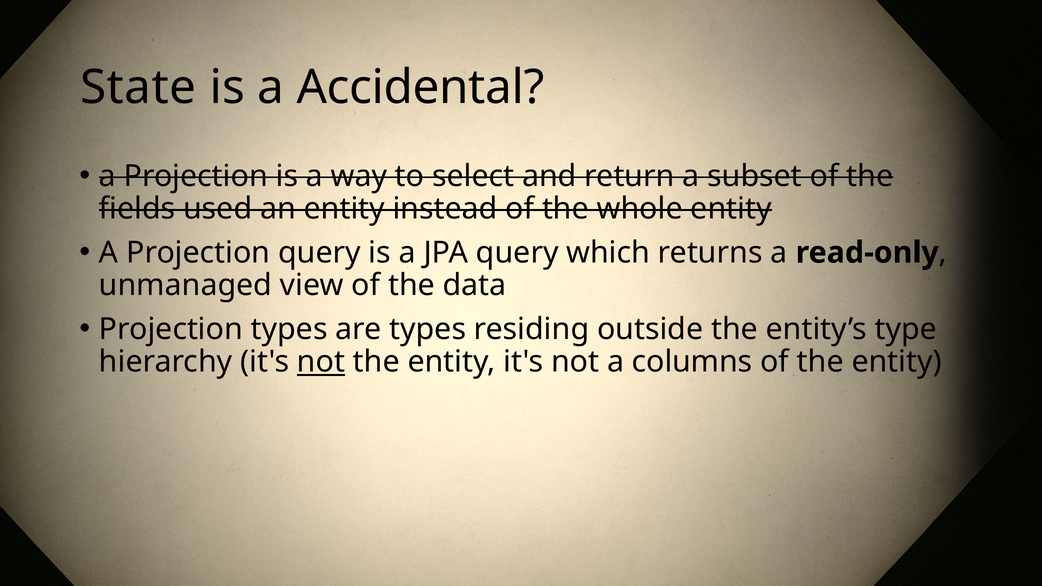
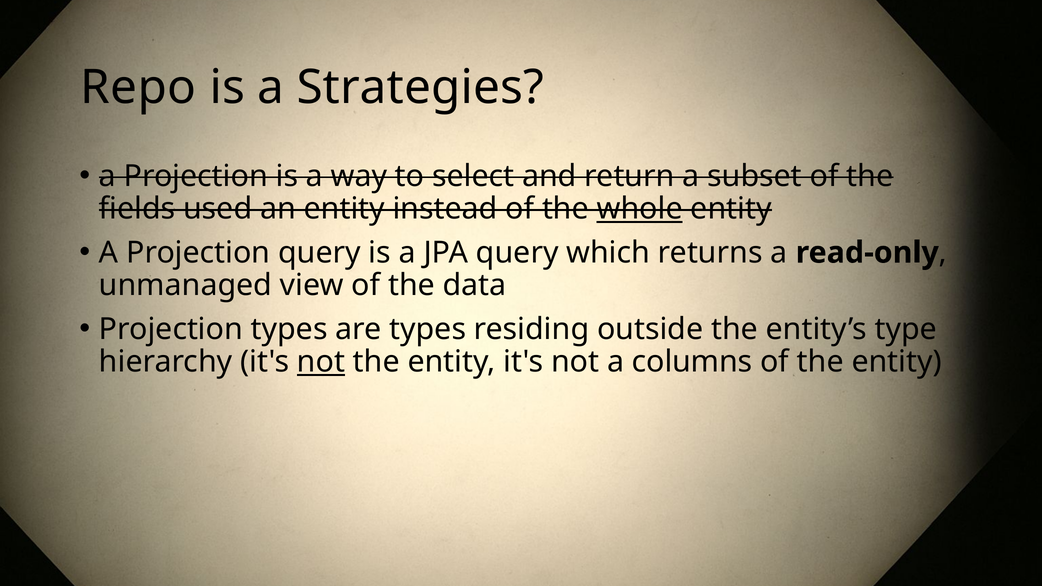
State: State -> Repo (138, 88)
Accidental: Accidental -> Strategies (420, 88)
whole underline: none -> present (640, 209)
